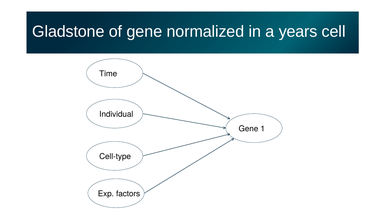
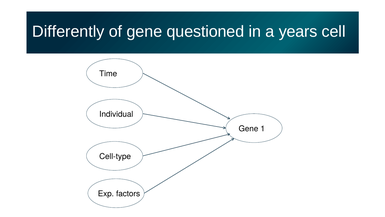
Gladstone: Gladstone -> Differently (68, 32)
normalized: normalized -> questioned (205, 32)
